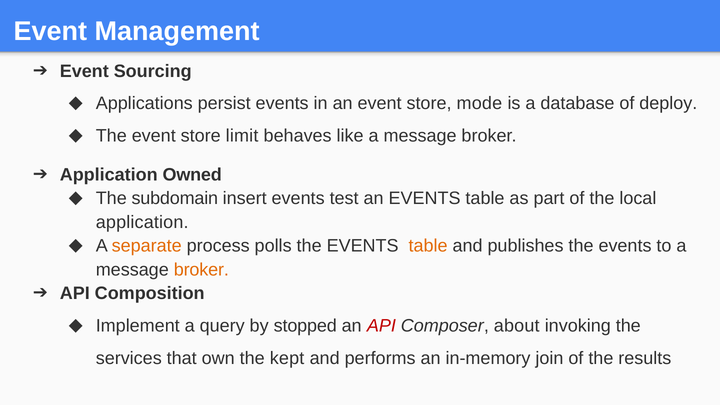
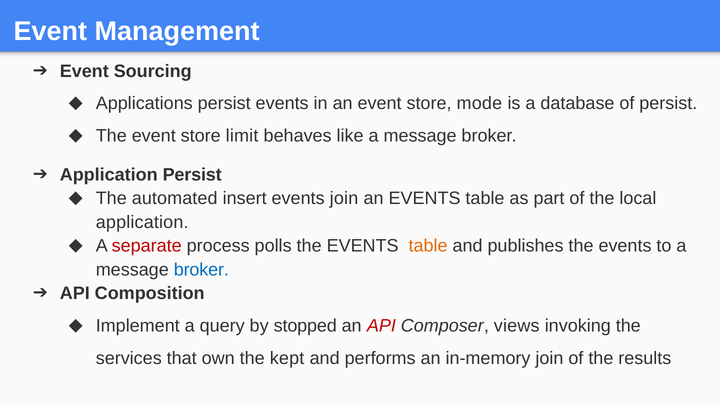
of deploy: deploy -> persist (668, 103)
Application Owned: Owned -> Persist (192, 175)
subdomain: subdomain -> automated (175, 198)
events test: test -> join (344, 198)
separate colour: orange -> red (147, 246)
broker colour: orange -> blue (201, 270)
about: about -> views (517, 326)
